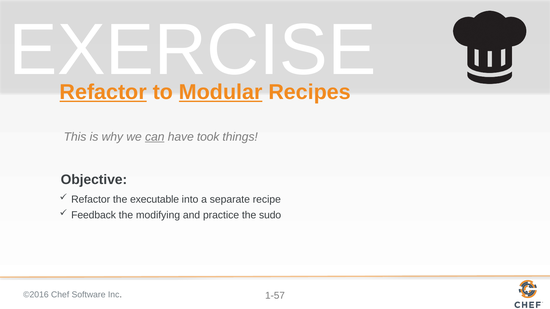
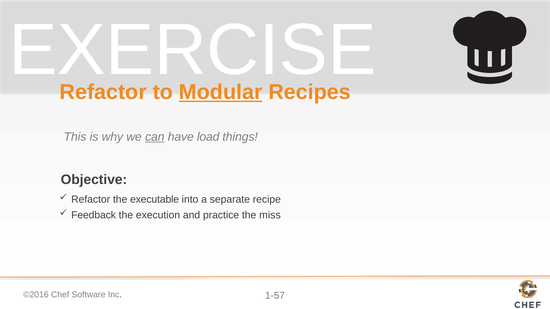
Refactor underline: present -> none (103, 92)
took: took -> load (208, 137)
modifying: modifying -> execution (158, 215)
sudo: sudo -> miss (270, 215)
